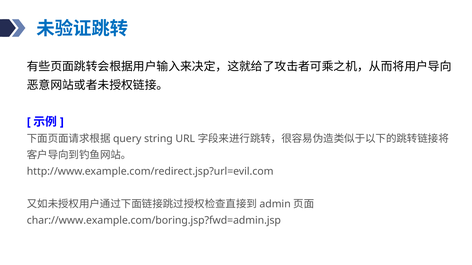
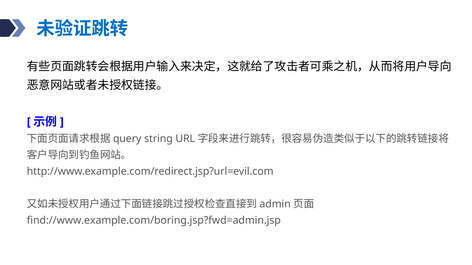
char://www.example.com/boring.jsp?fwd=admin.jsp: char://www.example.com/boring.jsp?fwd=admin.jsp -> find://www.example.com/boring.jsp?fwd=admin.jsp (154, 221)
